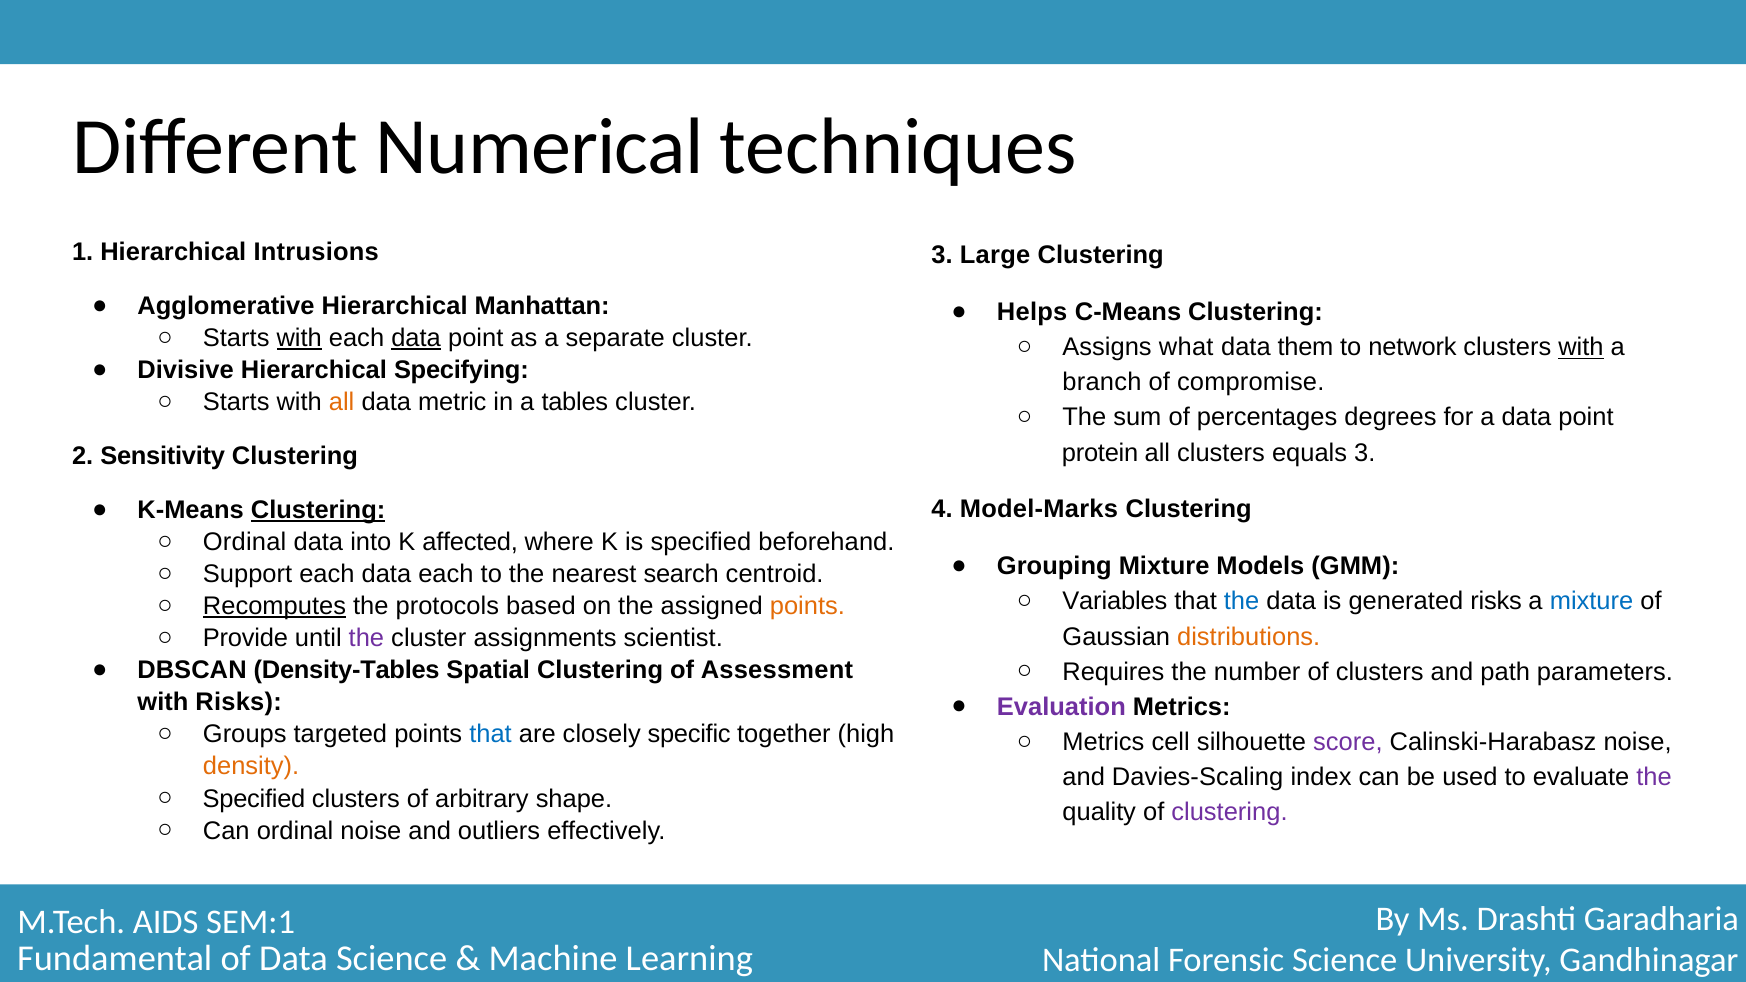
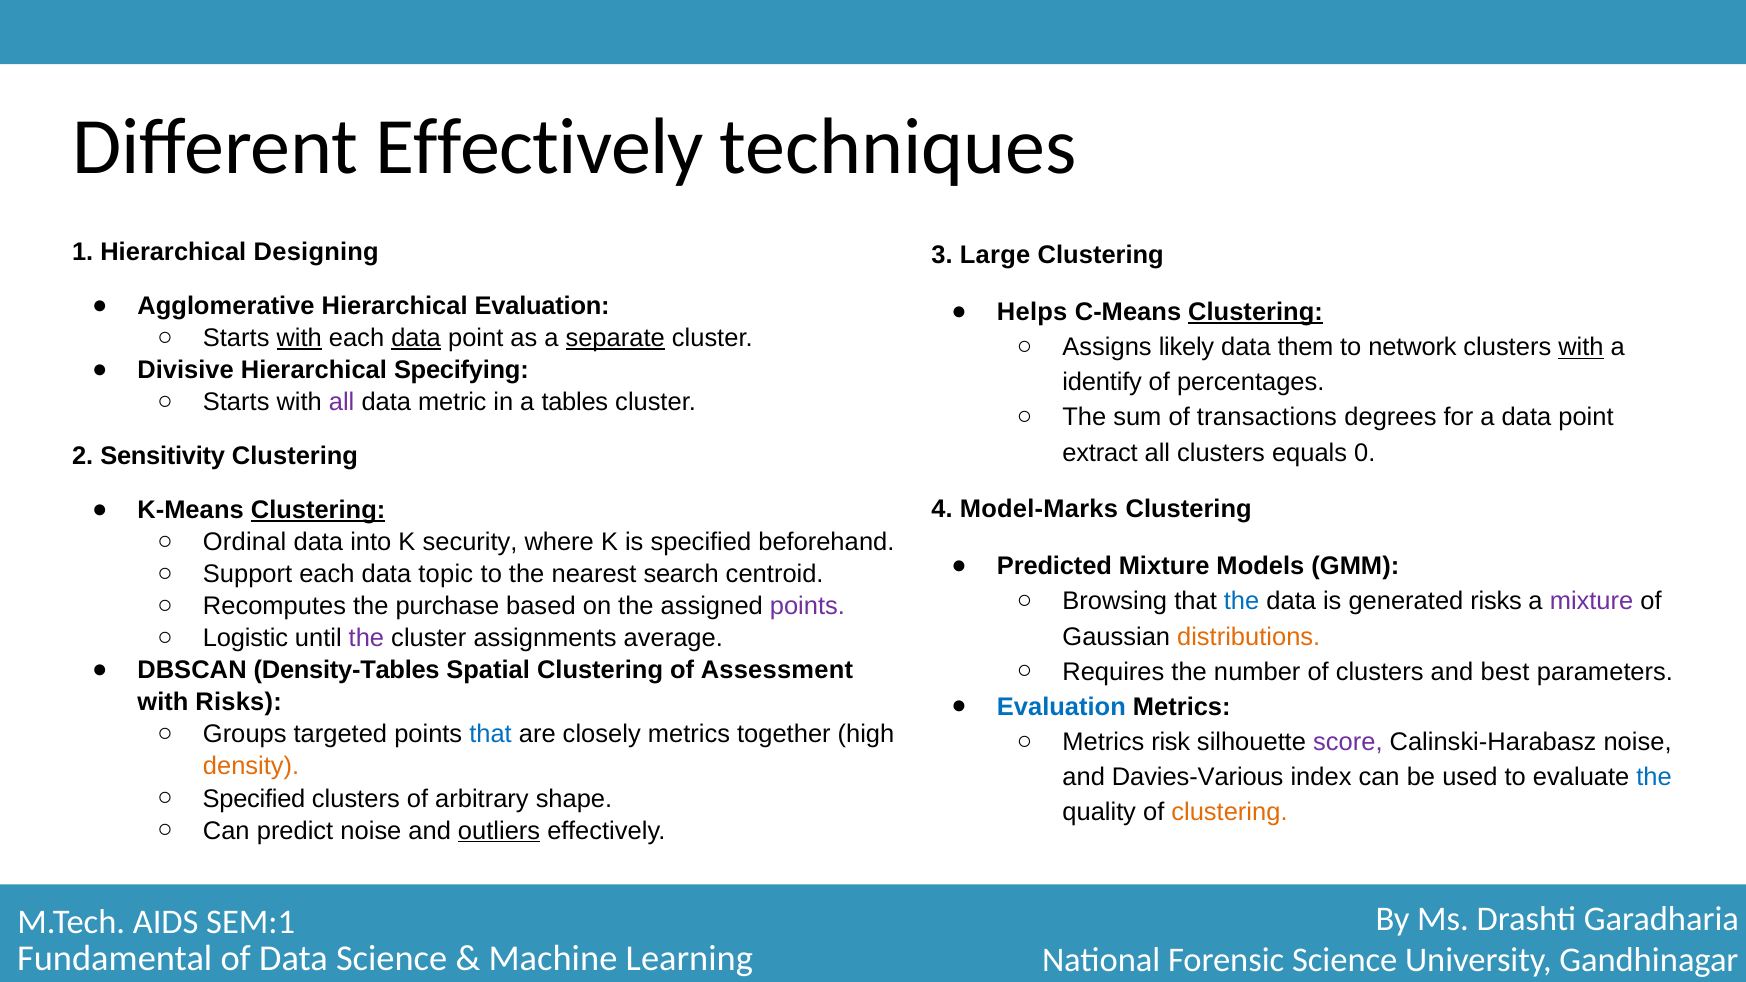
Different Numerical: Numerical -> Effectively (540, 147)
Intrusions: Intrusions -> Designing (316, 252)
Hierarchical Manhattan: Manhattan -> Evaluation (542, 306)
Clustering underline: none -> present (1256, 312)
separate underline: none -> present (615, 338)
what: what -> likely (1186, 347)
branch: branch -> identify (1102, 382)
compromise: compromise -> percentages (1251, 382)
all colour: orange -> purple (342, 402)
percentages: percentages -> transactions (1267, 418)
protein: protein -> extract (1100, 453)
equals 3: 3 -> 0 (1365, 453)
affected: affected -> security (470, 542)
Grouping: Grouping -> Predicted (1054, 567)
data each: each -> topic (446, 574)
Variables: Variables -> Browsing (1115, 602)
mixture colour: blue -> purple (1592, 602)
Recomputes underline: present -> none (275, 606)
protocols: protocols -> purchase (447, 606)
points colour: orange -> purple (807, 606)
Provide: Provide -> Logistic (245, 638)
scientist: scientist -> average (673, 638)
path: path -> best (1505, 672)
Evaluation colour: purple -> blue (1061, 707)
closely specific: specific -> metrics (689, 735)
cell: cell -> risk (1171, 742)
Davies-Scaling: Davies-Scaling -> Davies-Various (1198, 777)
the colour: purple -> blue (1654, 777)
clustering colour: purple -> orange (1229, 812)
Can ordinal: ordinal -> predict (295, 831)
outliers underline: none -> present (499, 831)
